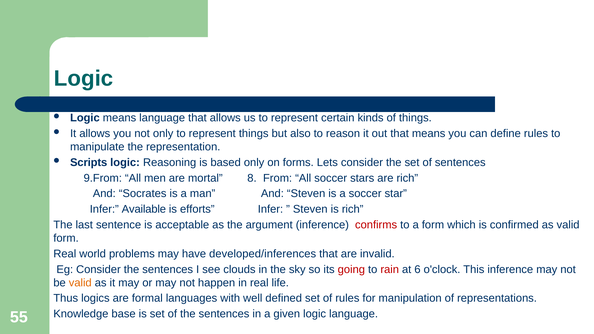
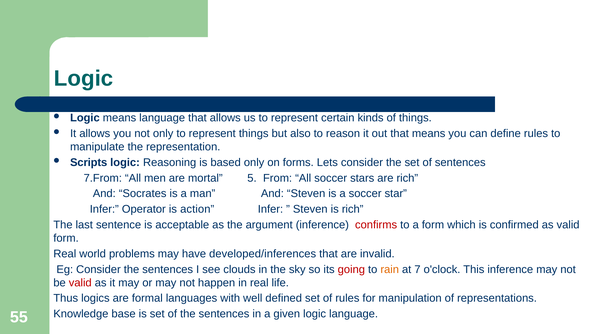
9.From: 9.From -> 7.From (103, 178)
8: 8 -> 5 (252, 178)
Available: Available -> Operator (144, 209)
efforts: efforts -> action (197, 209)
rain colour: red -> orange (390, 269)
6: 6 -> 7 (417, 269)
valid colour: orange -> red (80, 283)
